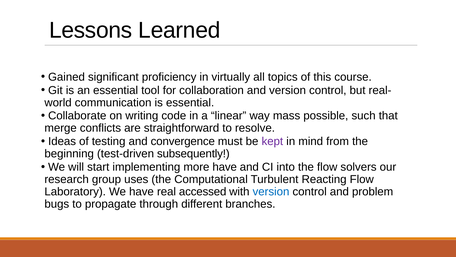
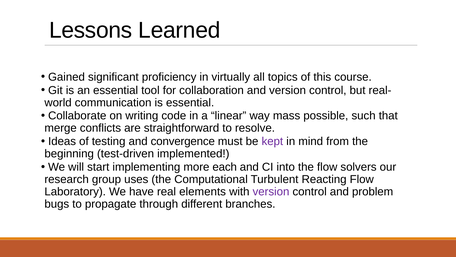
subsequently: subsequently -> implemented (193, 154)
more have: have -> each (225, 167)
accessed: accessed -> elements (203, 191)
version colour: blue -> purple (271, 191)
